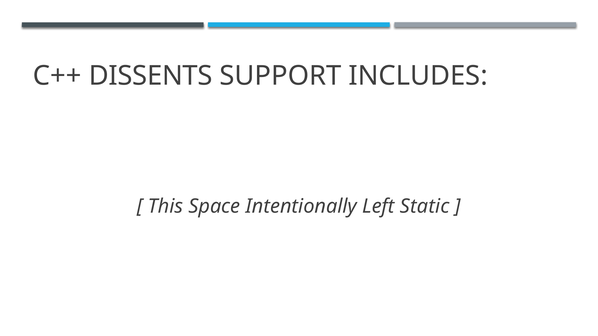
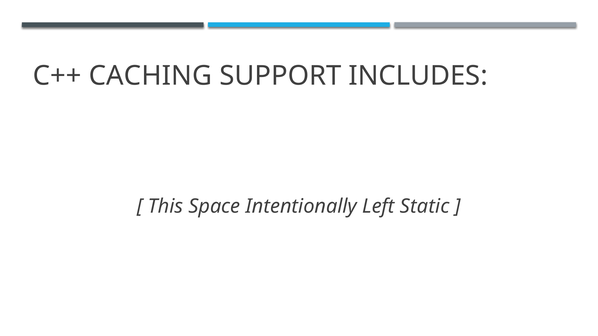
DISSENTS: DISSENTS -> CACHING (150, 76)
